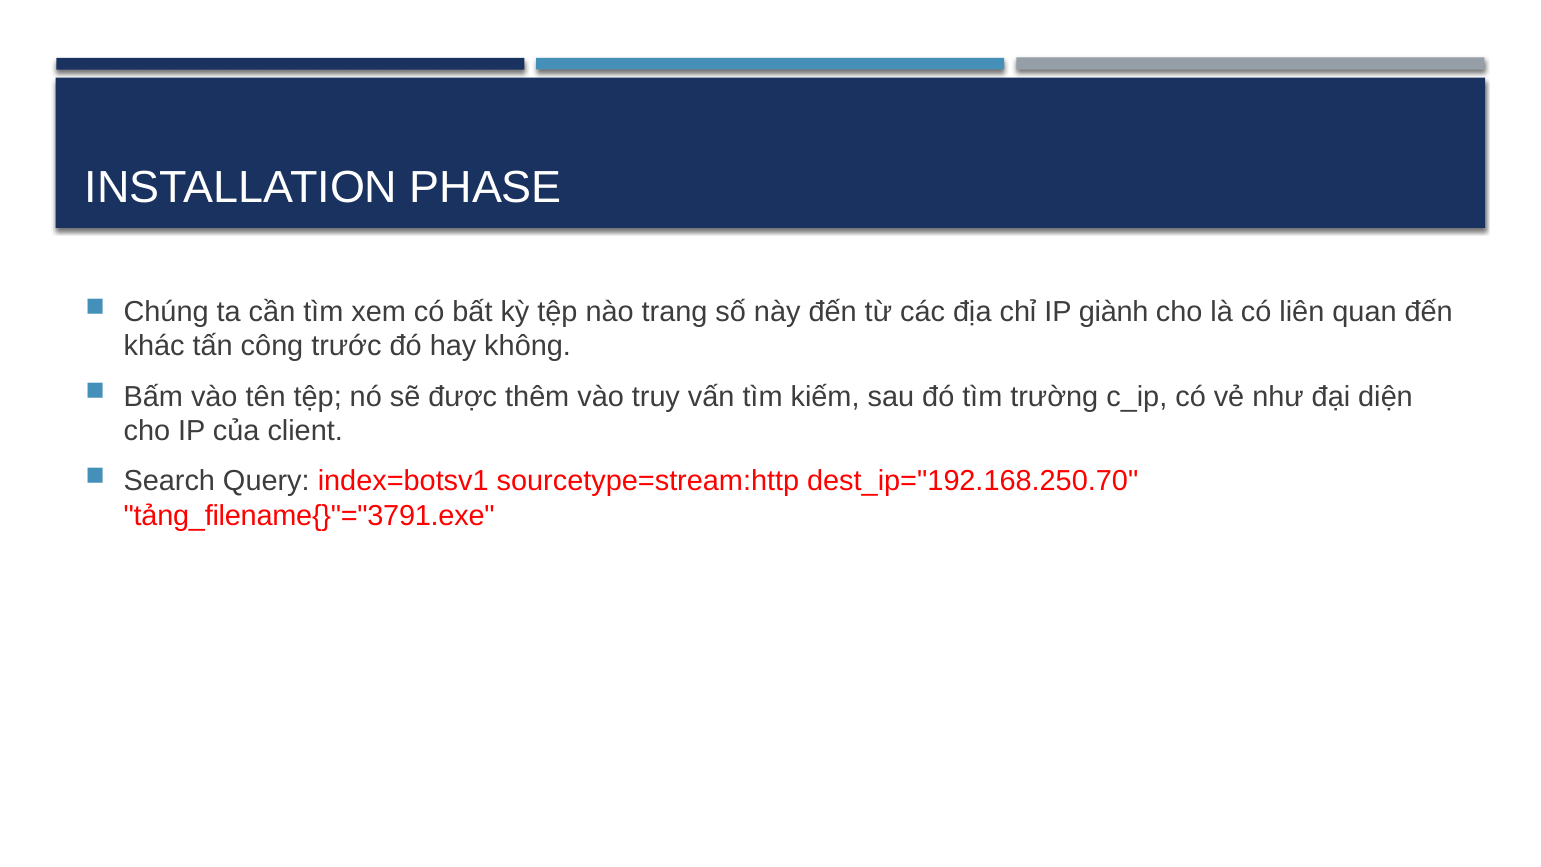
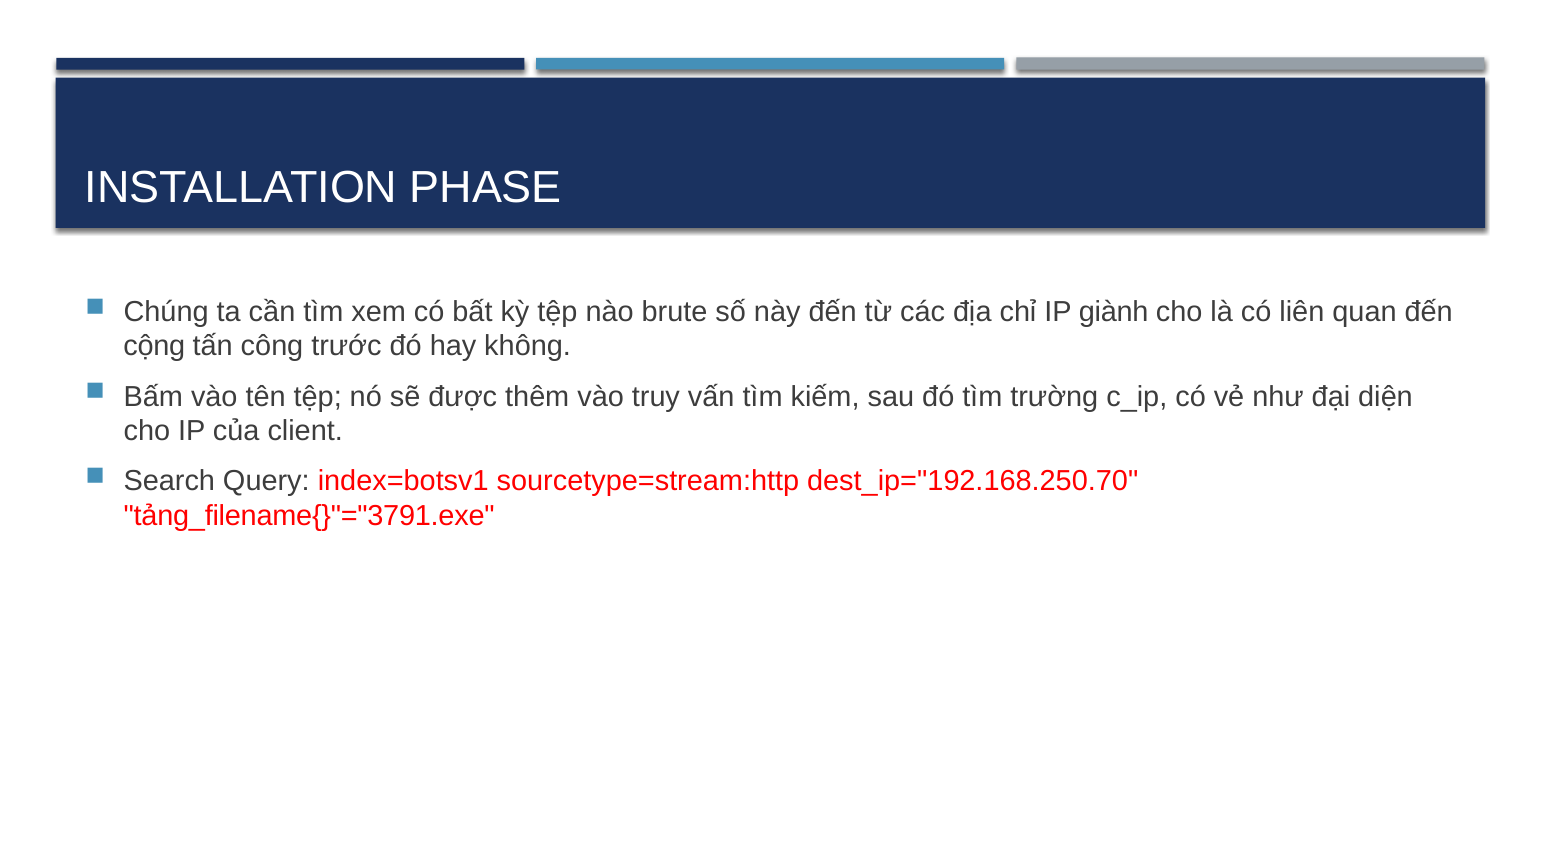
trang: trang -> brute (675, 312)
khác: khác -> cộng (154, 346)
